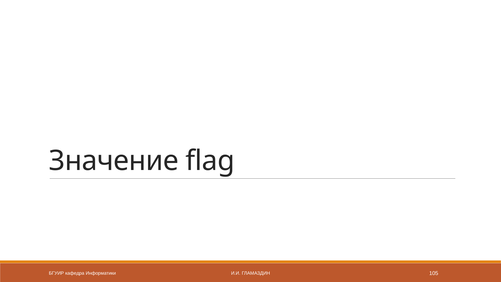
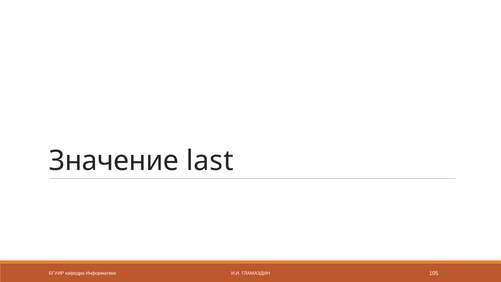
flag: flag -> last (210, 161)
